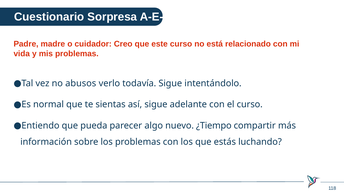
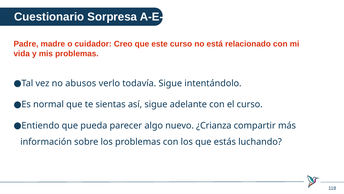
¿Tiempo: ¿Tiempo -> ¿Crianza (214, 125)
